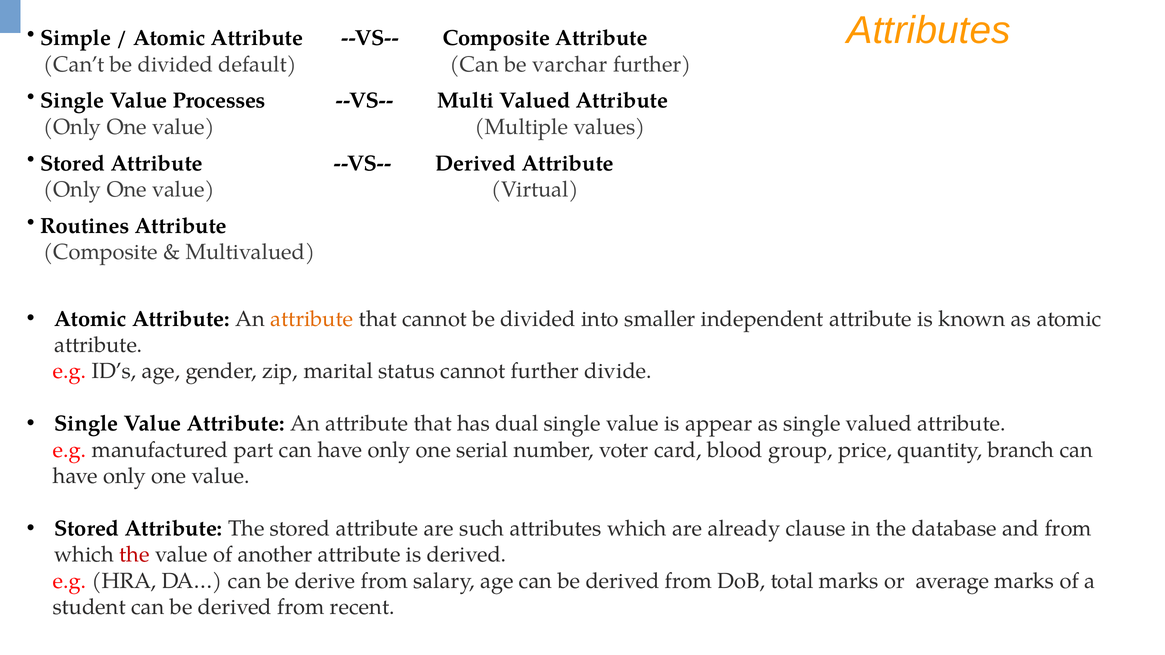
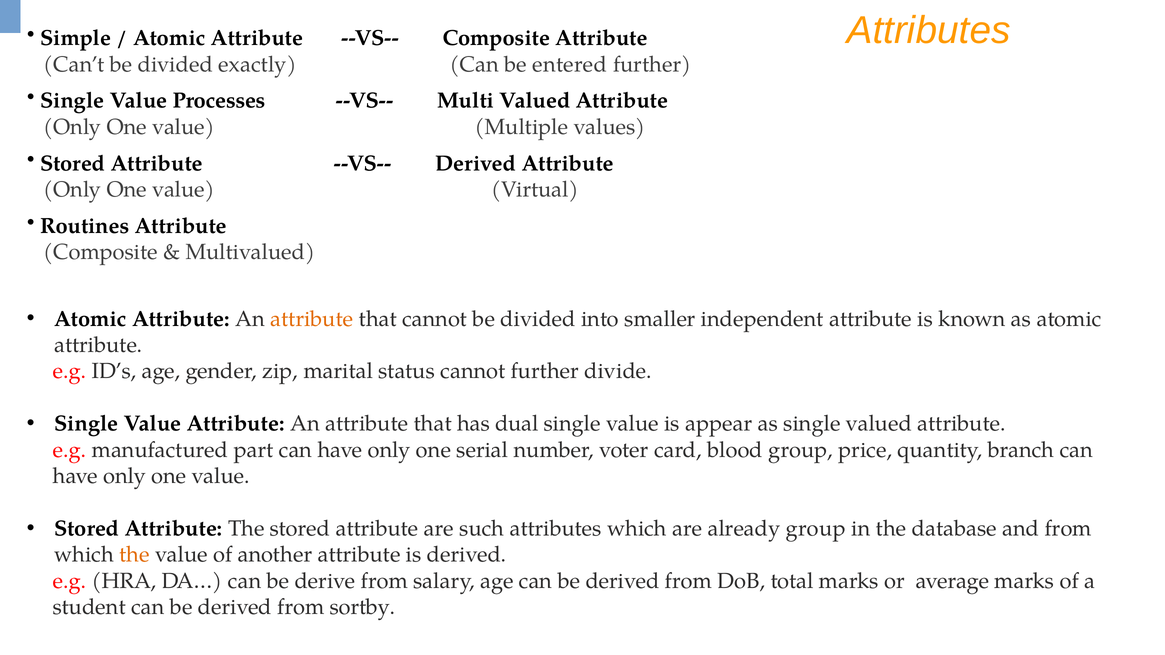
default: default -> exactly (257, 64)
varchar: varchar -> entered (570, 64)
already clause: clause -> group (816, 529)
the colour: red -> orange (134, 555)
recent: recent -> sortby (363, 607)
